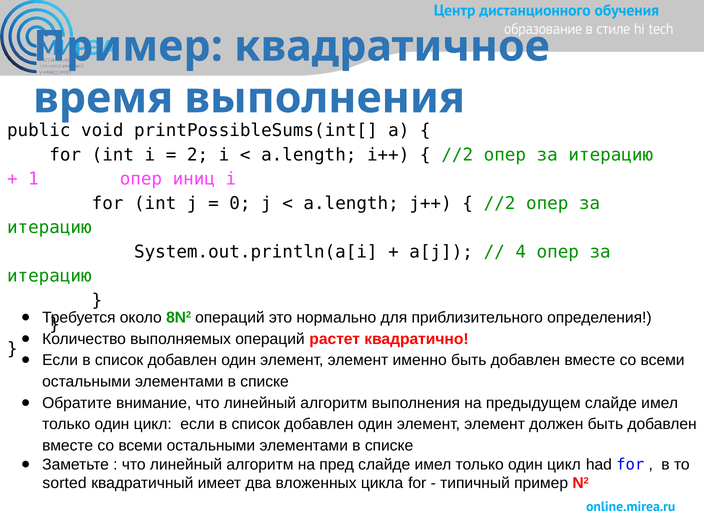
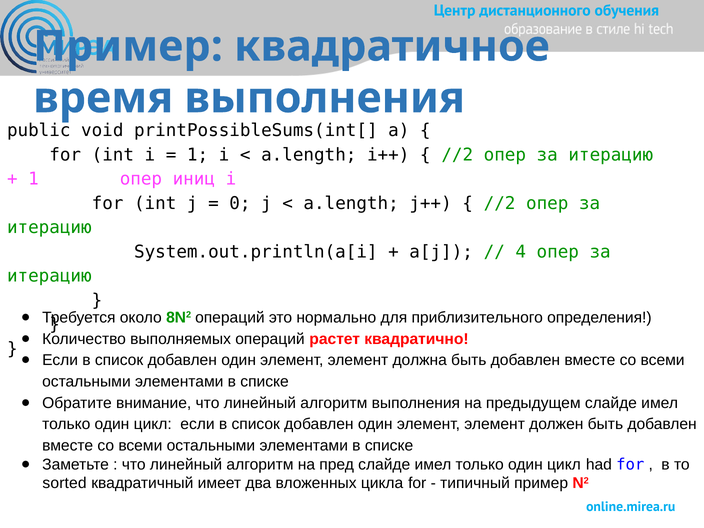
2: 2 -> 1 (198, 155)
именно: именно -> должна (420, 360)
